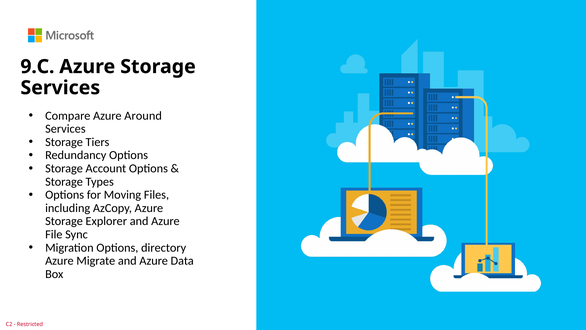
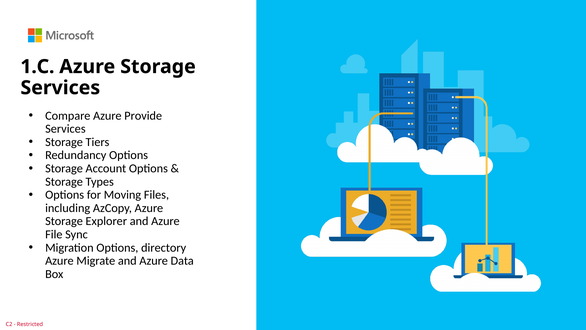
9.C: 9.C -> 1.C (37, 67)
Around: Around -> Provide (143, 116)
